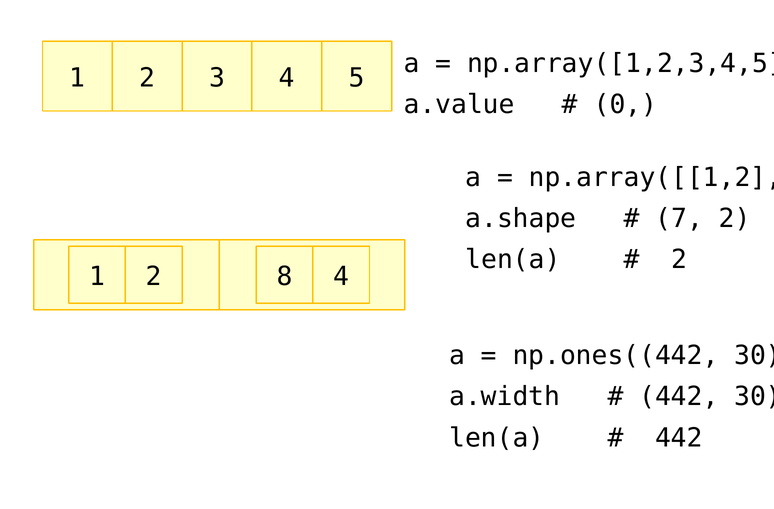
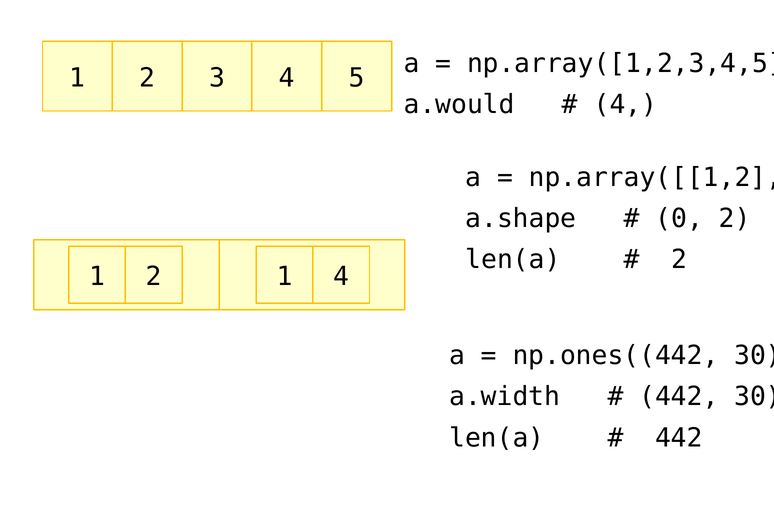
a.value: a.value -> a.would (459, 104)
0: 0 -> 4 (625, 104)
7: 7 -> 0 (679, 218)
1 2 8: 8 -> 1 (285, 276)
